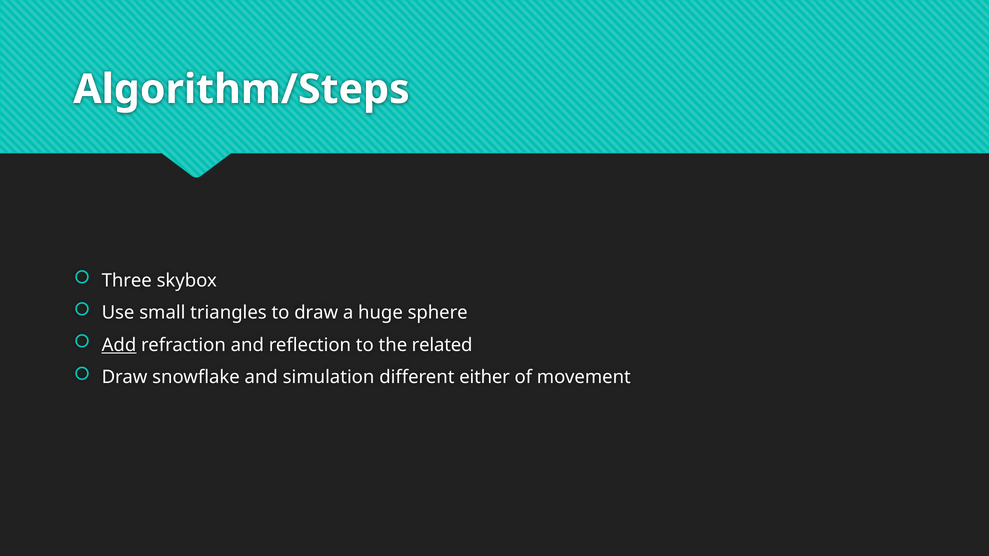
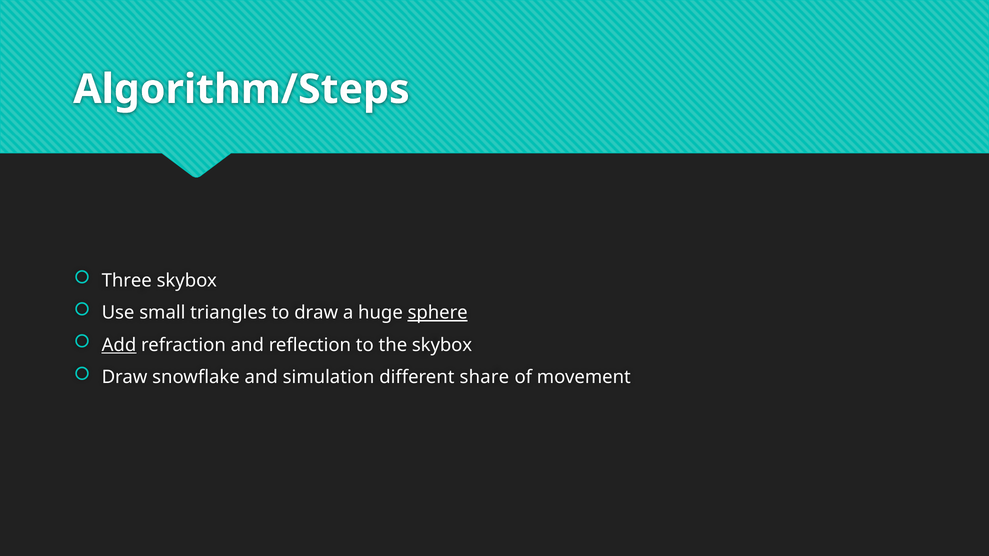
sphere underline: none -> present (438, 313)
the related: related -> skybox (442, 345)
either: either -> share (484, 377)
